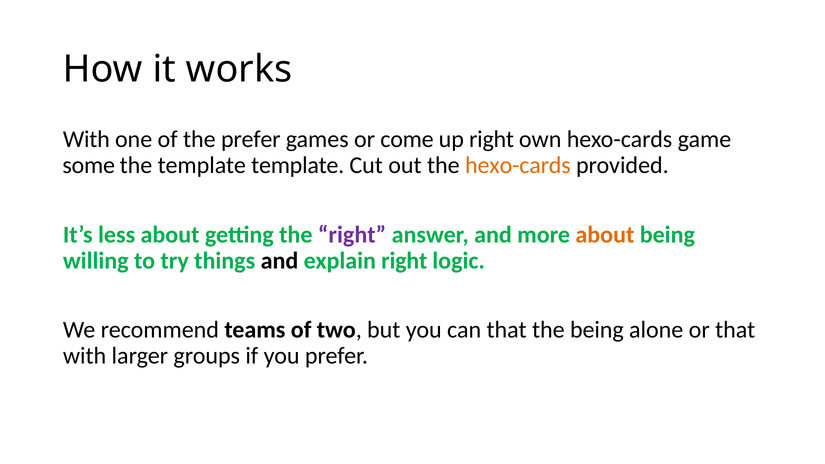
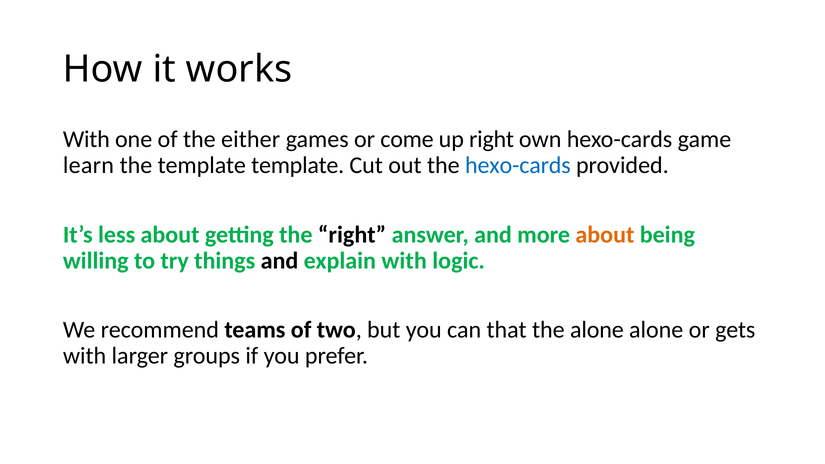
the prefer: prefer -> either (251, 139)
some: some -> learn (88, 165)
hexo-cards colour: orange -> blue (518, 165)
right colour: purple -> black (352, 235)
explain right: right -> with (404, 261)
the being: being -> alone (597, 330)
or that: that -> gets (735, 330)
